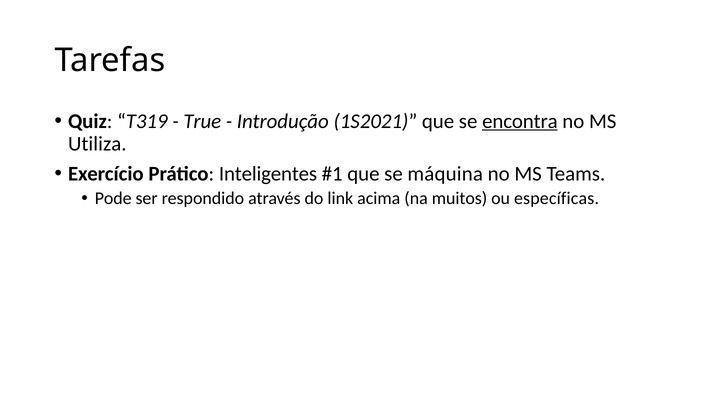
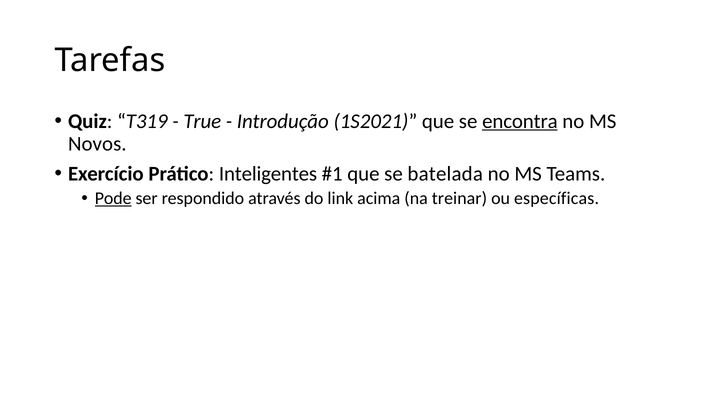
Utiliza: Utiliza -> Novos (97, 144)
máquina: máquina -> batelada (445, 174)
Pode underline: none -> present (113, 198)
muitos: muitos -> treinar (459, 198)
